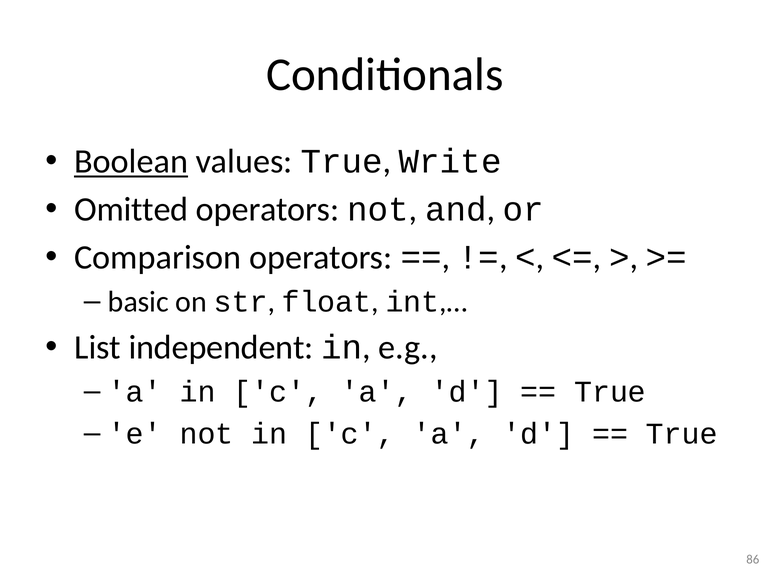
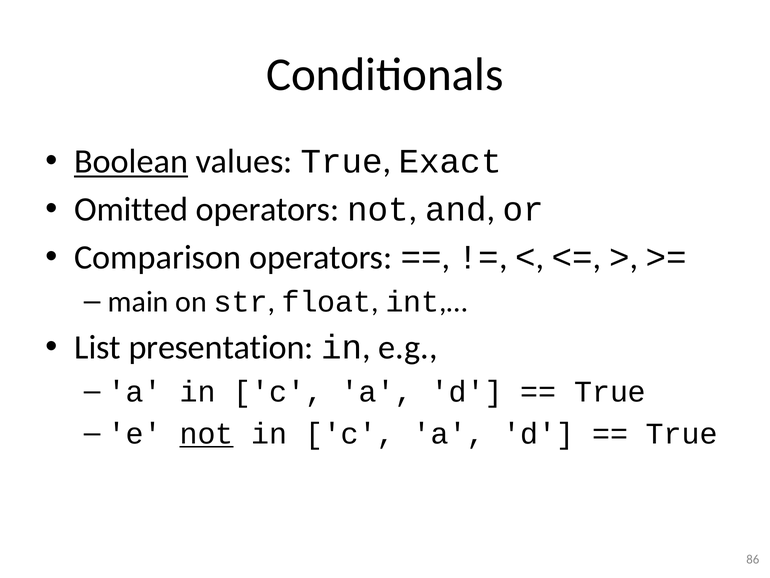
Write: Write -> Exact (450, 162)
basic: basic -> main (138, 302)
independent: independent -> presentation (221, 347)
not underline: none -> present (207, 433)
